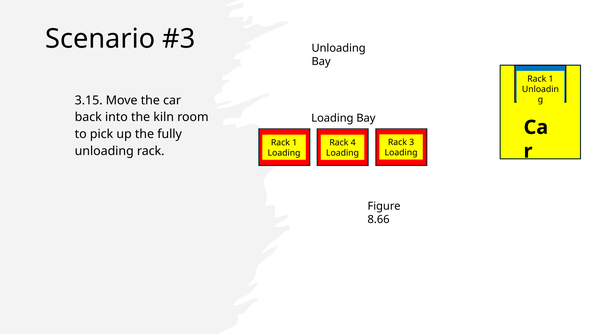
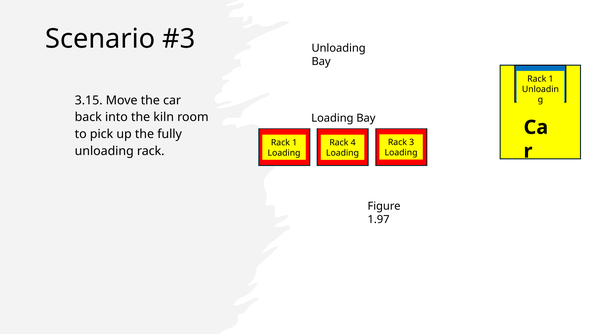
8.66: 8.66 -> 1.97 (379, 219)
